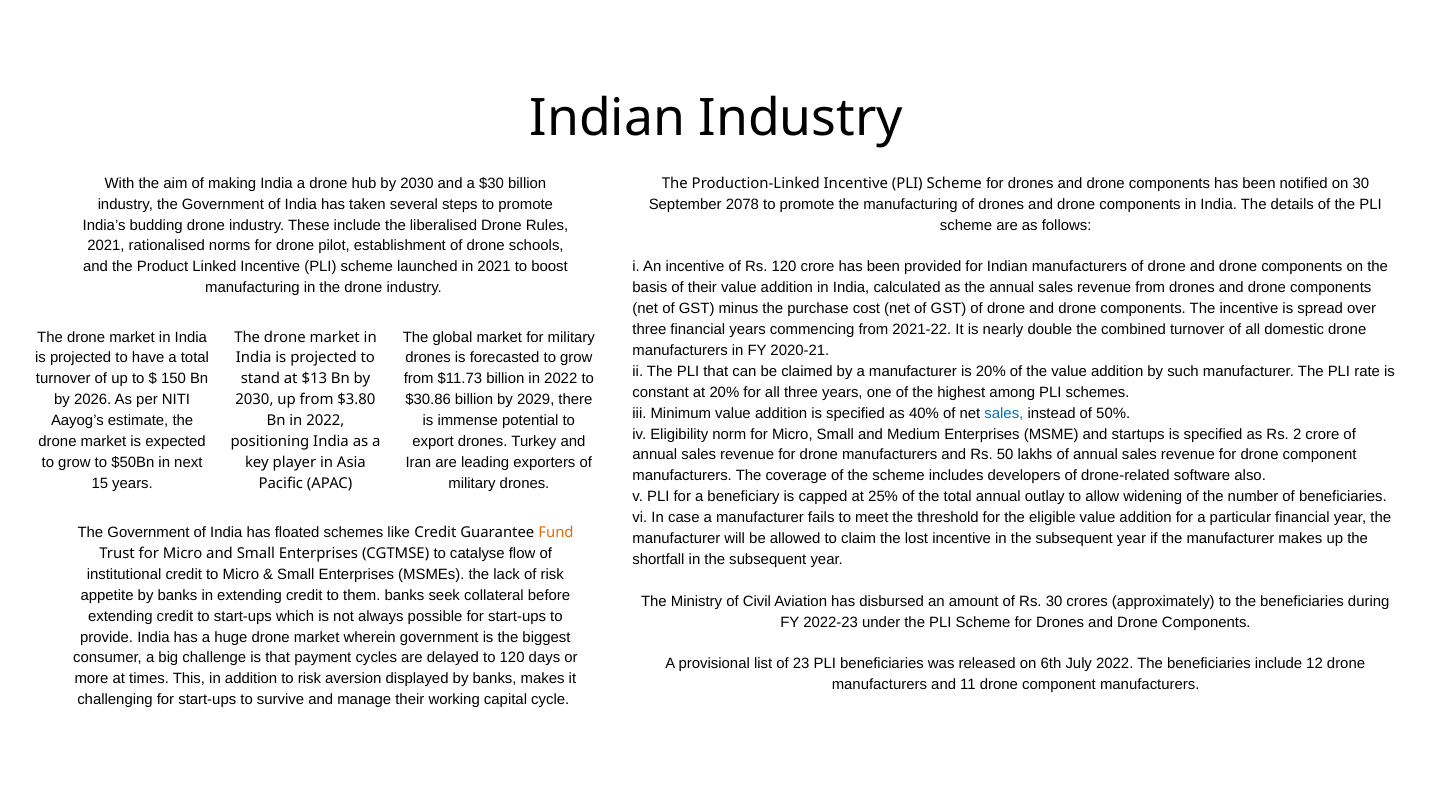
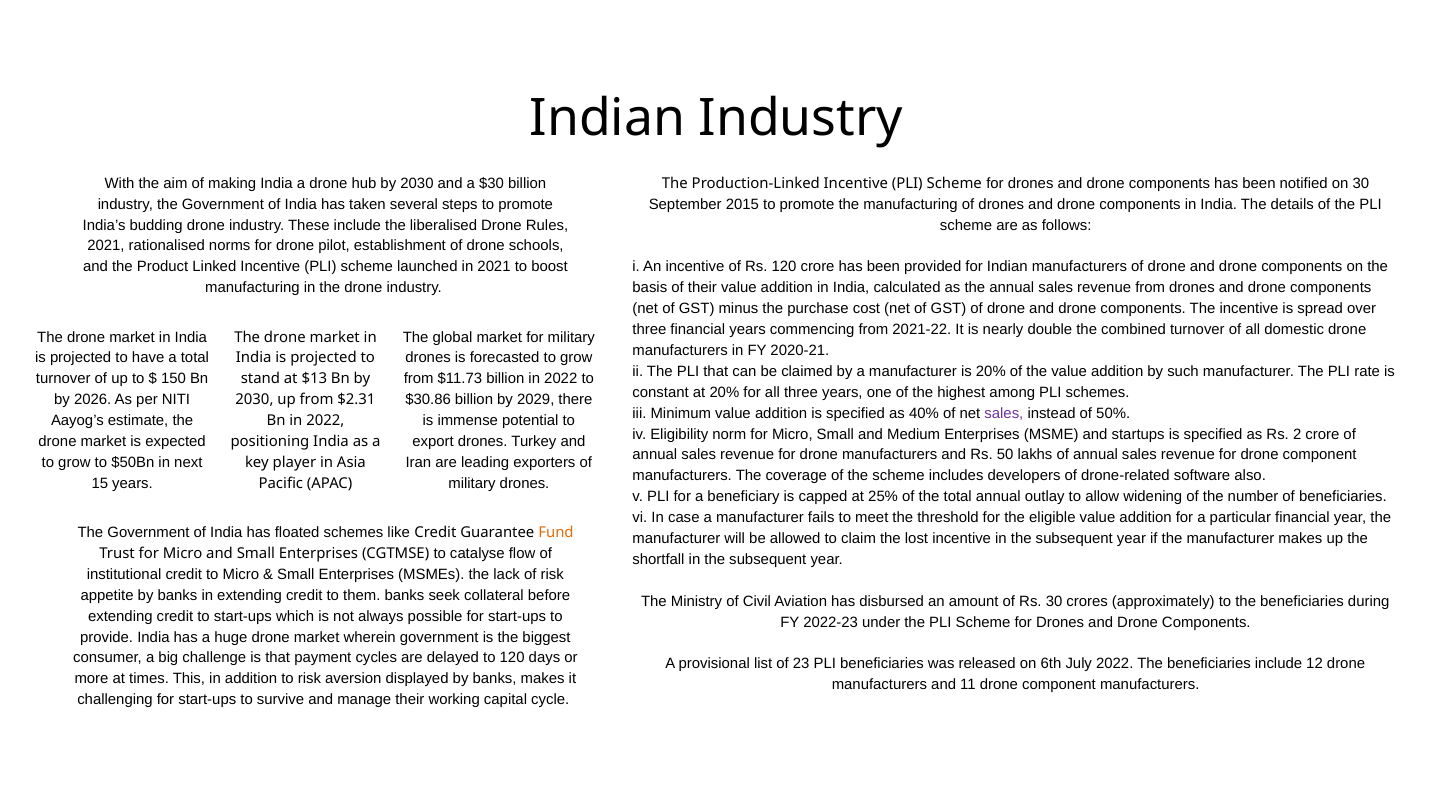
2078: 2078 -> 2015 (742, 204)
$3.80: $3.80 -> $2.31 (356, 400)
sales colour: blue -> purple (1004, 413)
